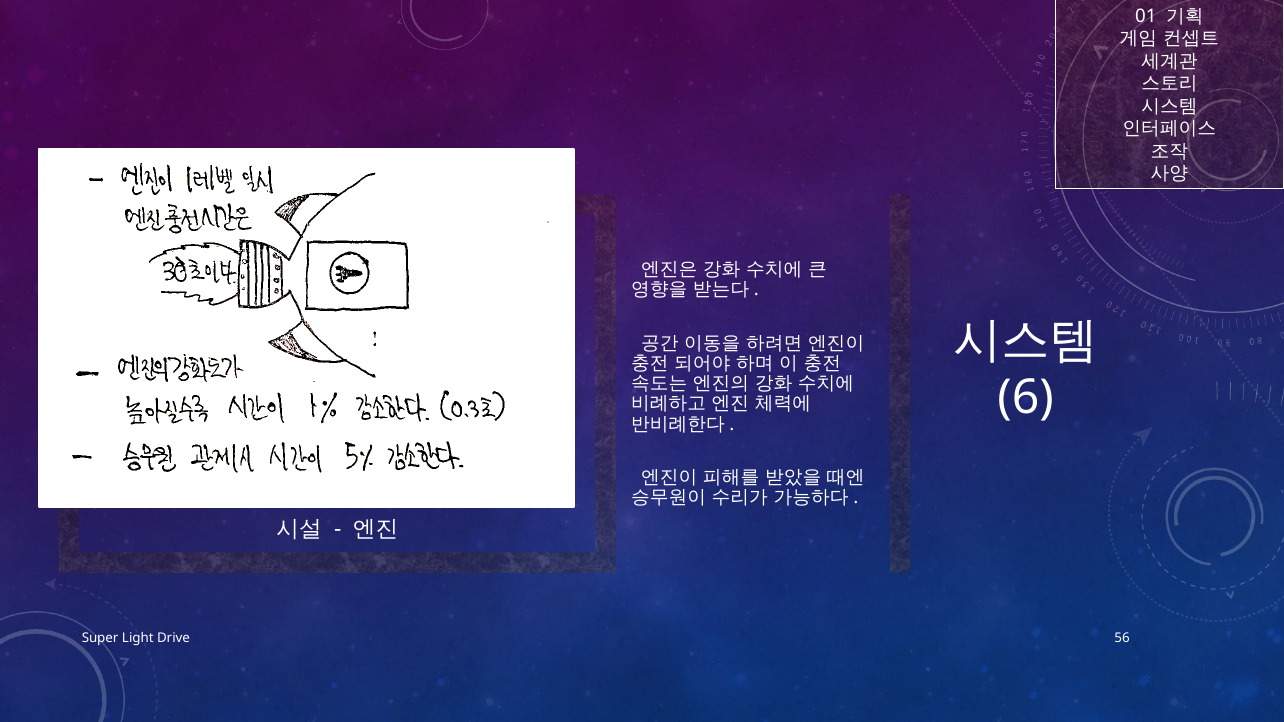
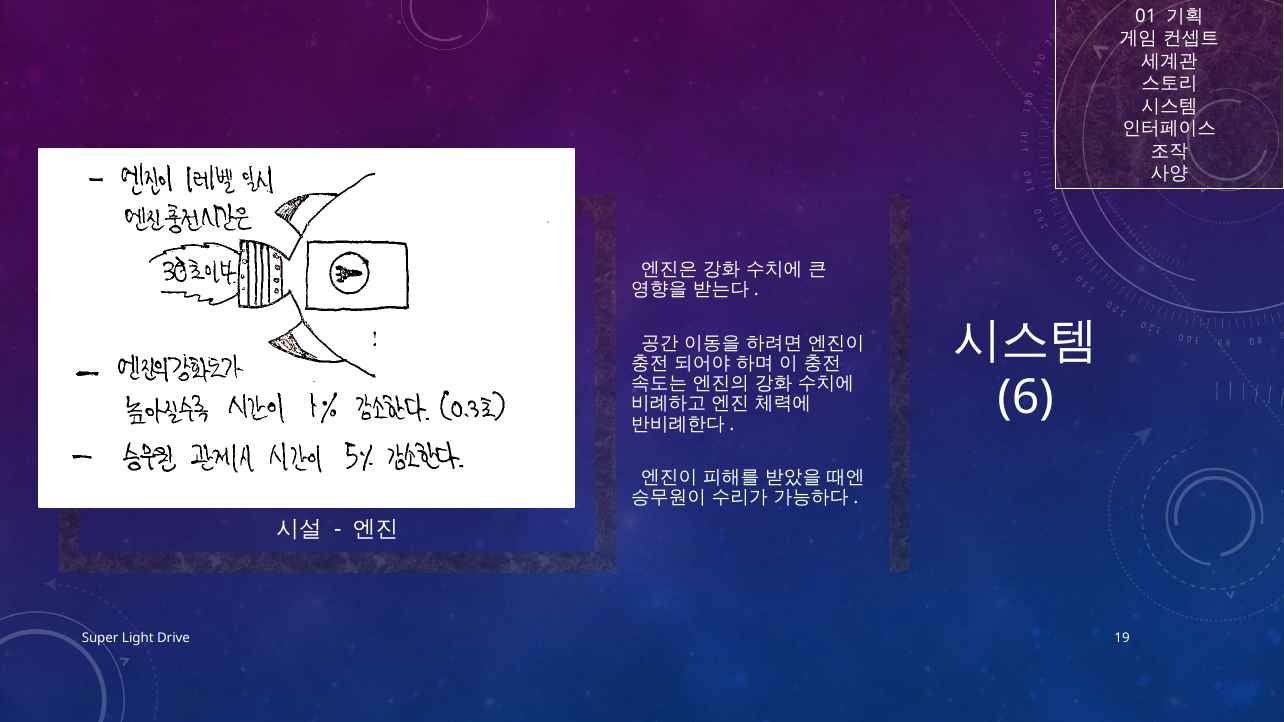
56: 56 -> 19 (1122, 638)
